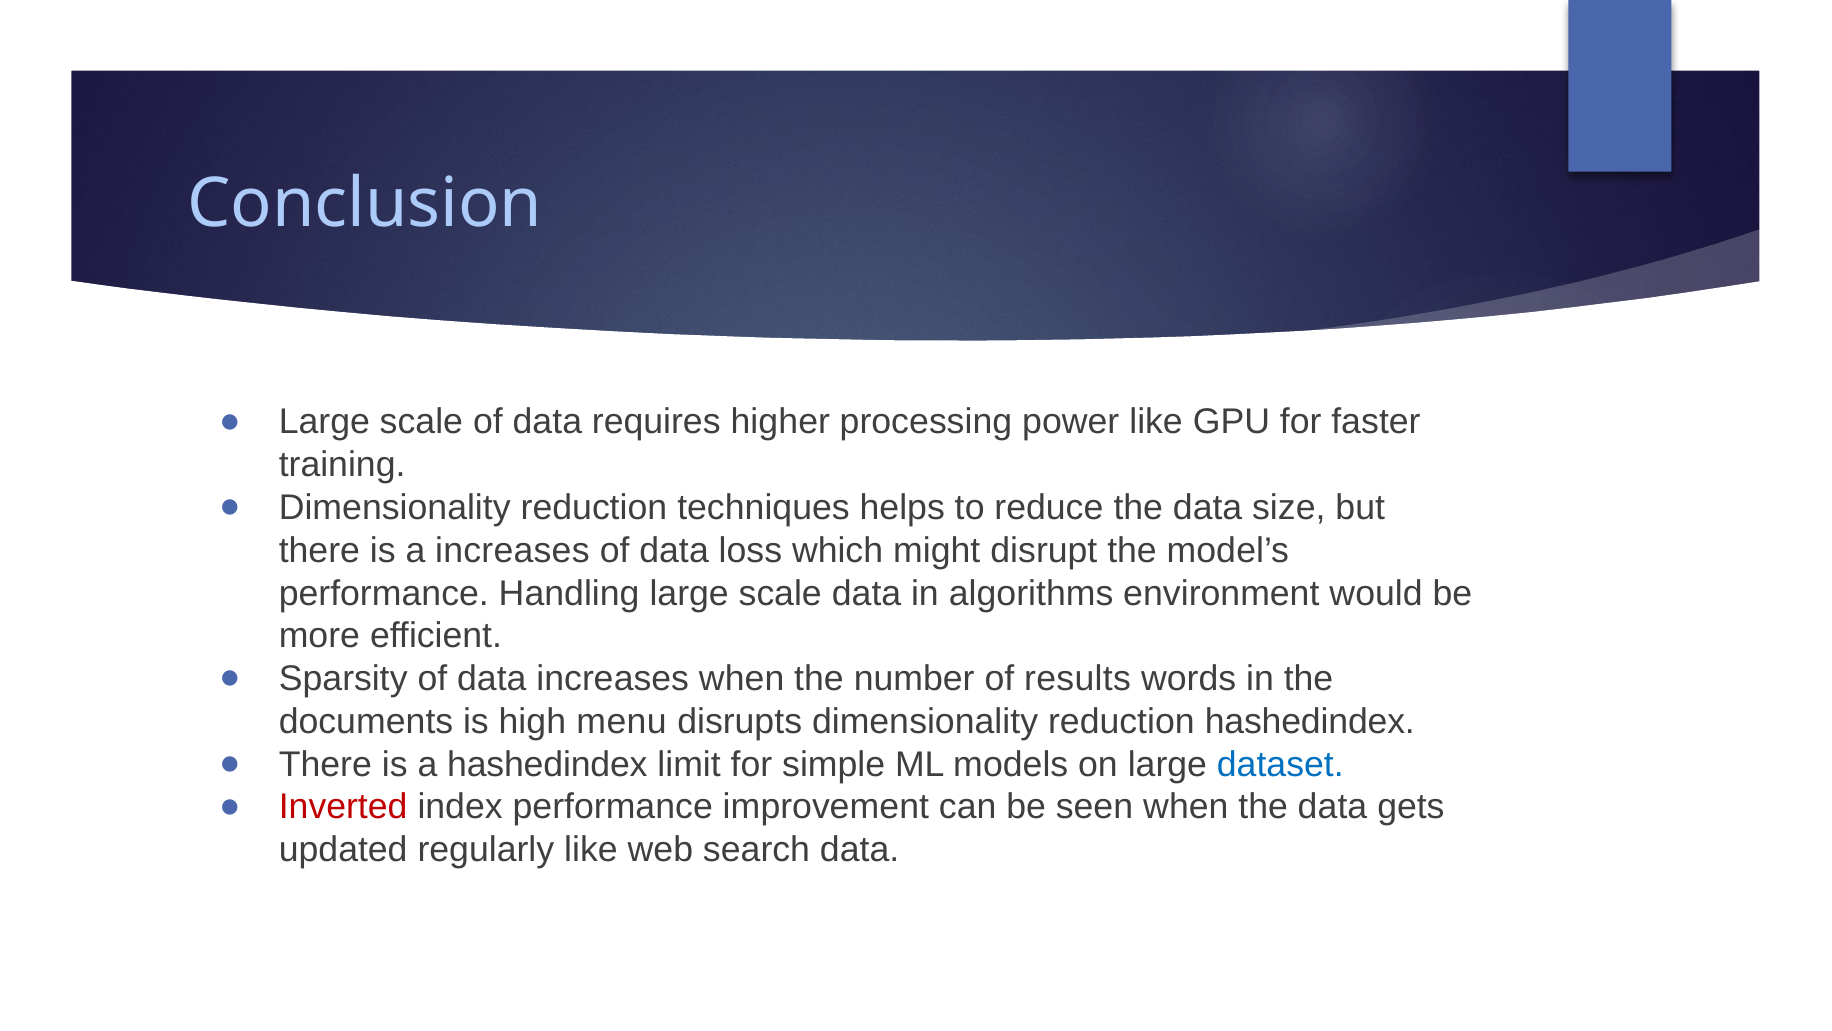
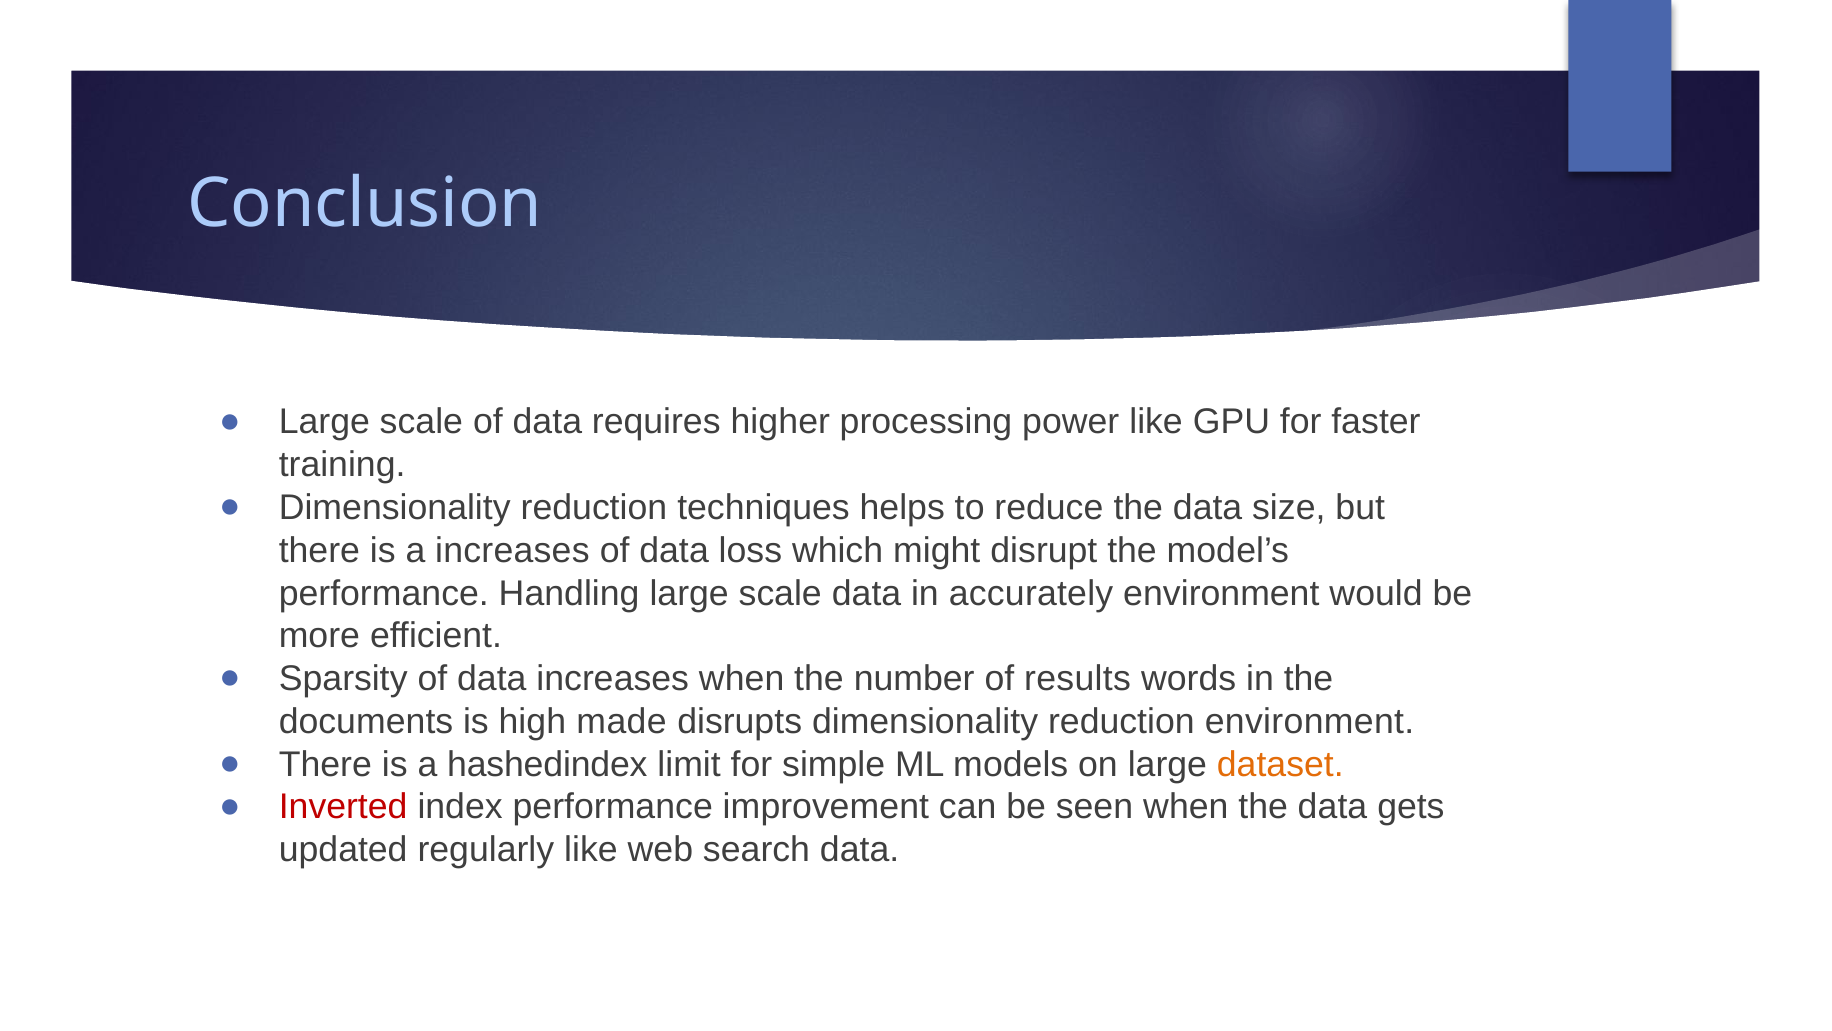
algorithms: algorithms -> accurately (1031, 593)
menu: menu -> made (622, 721)
reduction hashedindex: hashedindex -> environment (1310, 721)
dataset colour: blue -> orange (1280, 764)
